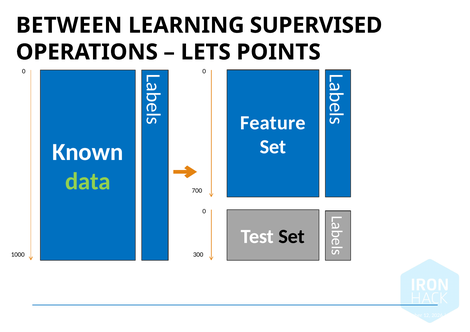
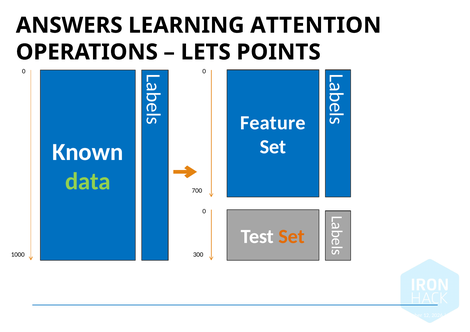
BETWEEN: BETWEEN -> ANSWERS (69, 25)
SUPERVISED: SUPERVISED -> ATTENTION (316, 25)
Set colour: black -> orange (292, 237)
